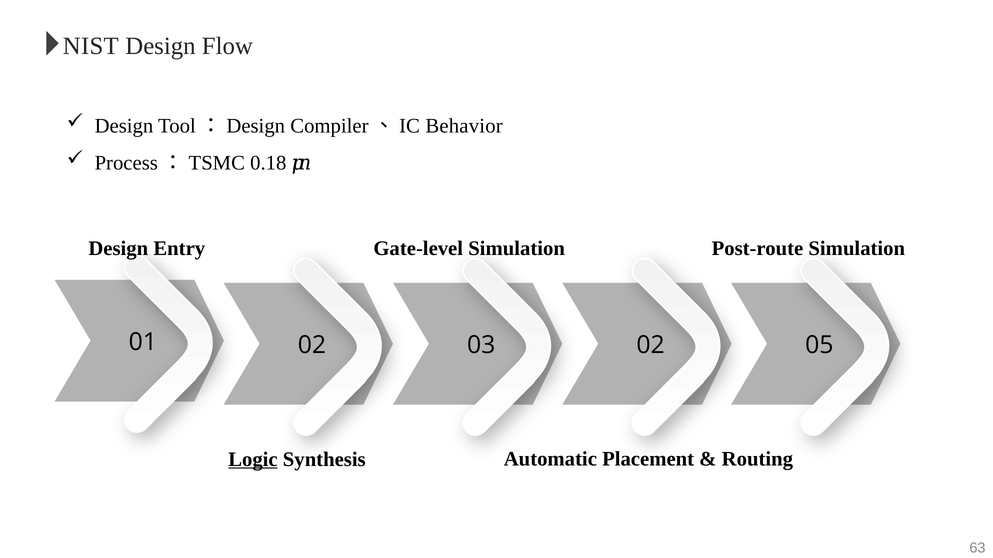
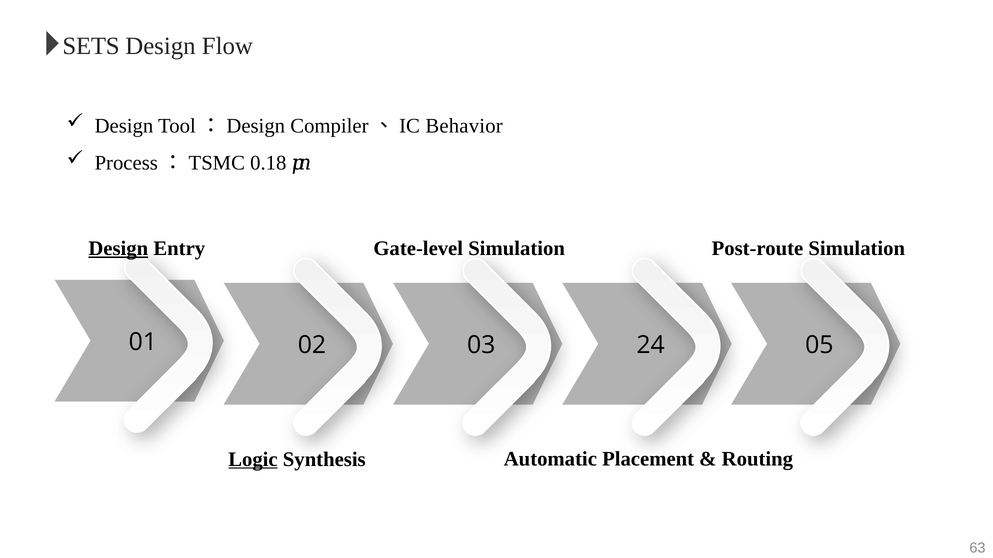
NIST: NIST -> SETS (91, 46)
Design underline: none -> present (118, 249)
03 02: 02 -> 24 (651, 345)
